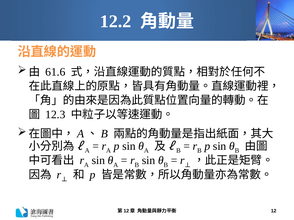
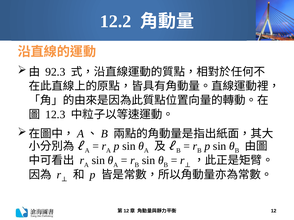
61.6: 61.6 -> 92.3 (55, 72)
